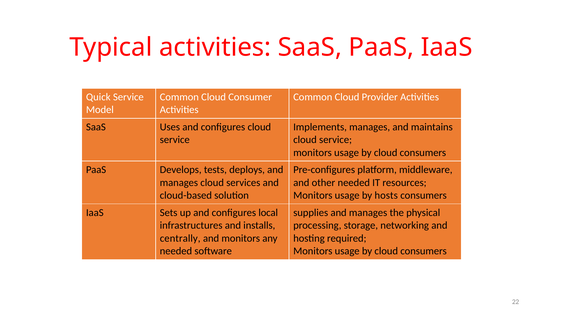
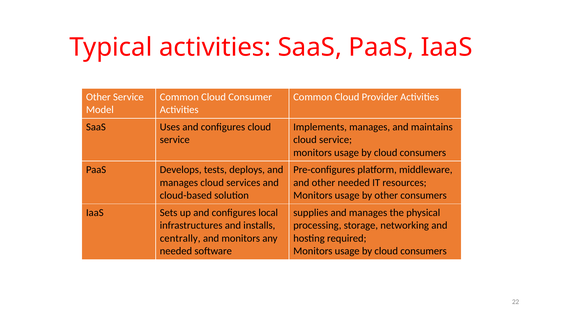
Quick: Quick -> Other (98, 97)
by hosts: hosts -> other (386, 196)
